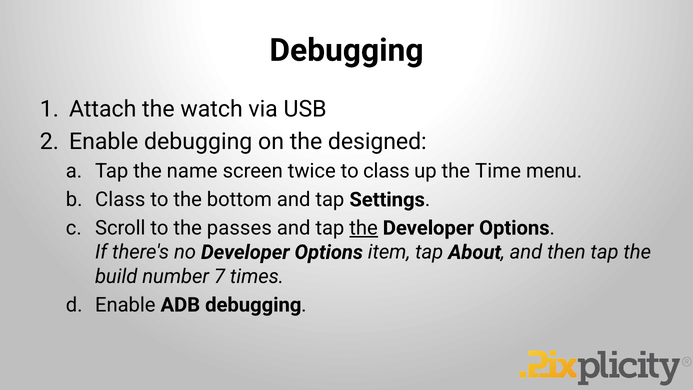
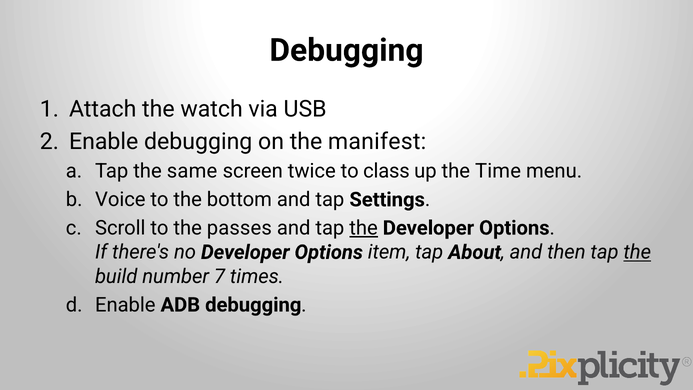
designed: designed -> manifest (377, 141)
name: name -> same (192, 171)
Class: Class -> Voice (120, 200)
the underline: none -> present (637, 252)
